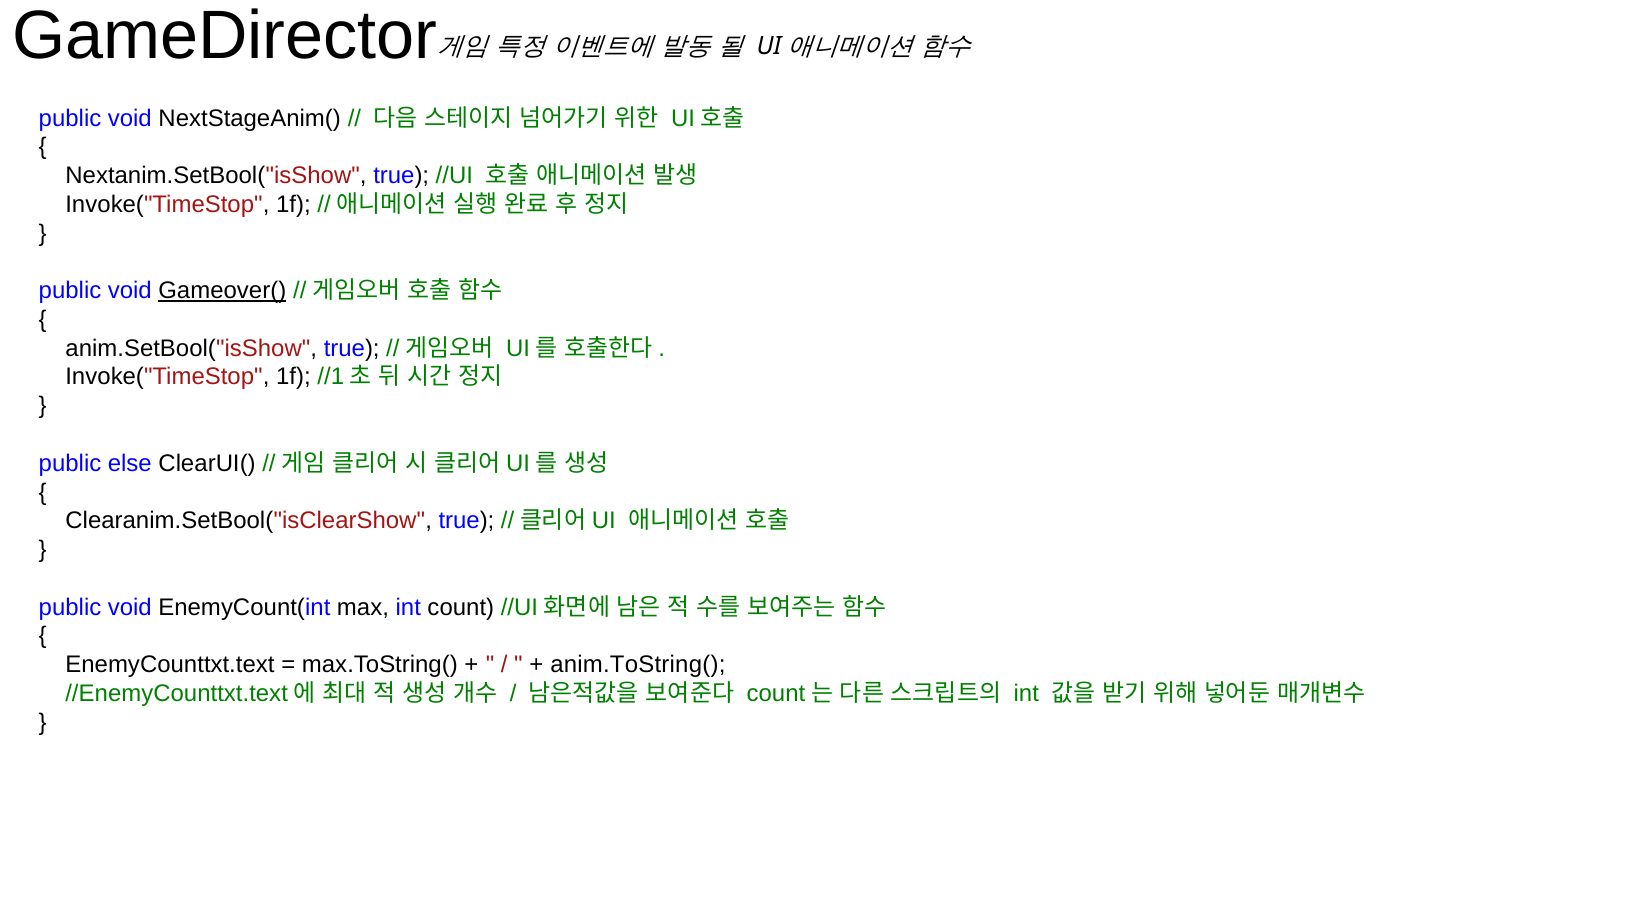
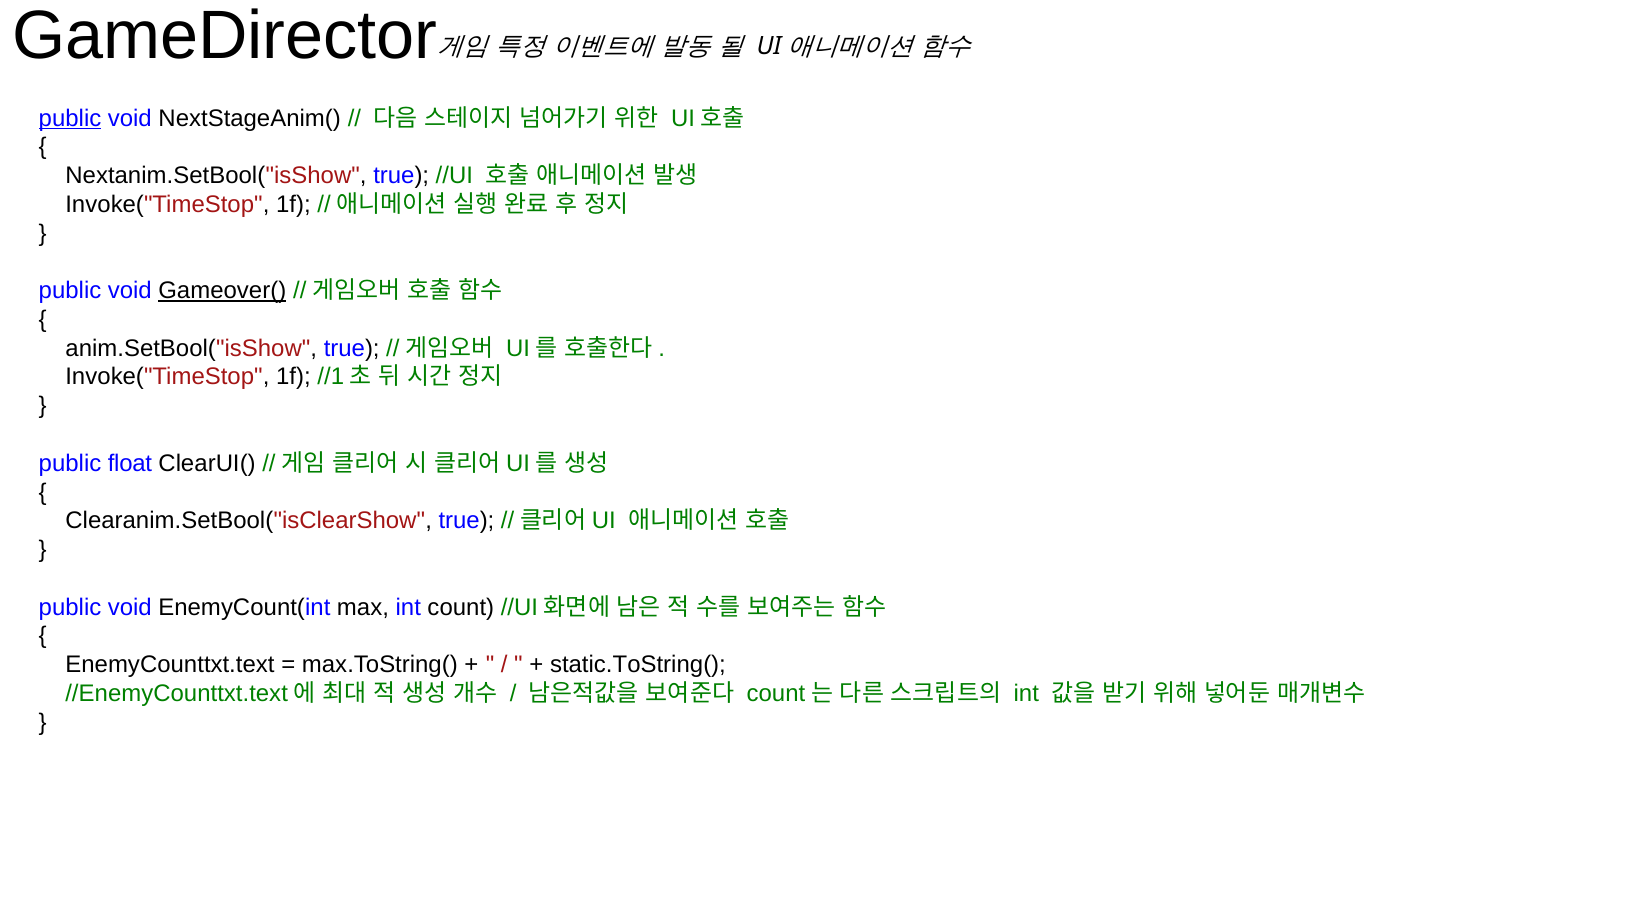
public underline: none -> present (70, 118)
else: else -> float (130, 463)
anim.ToString(: anim.ToString( -> static.ToString( (638, 664)
